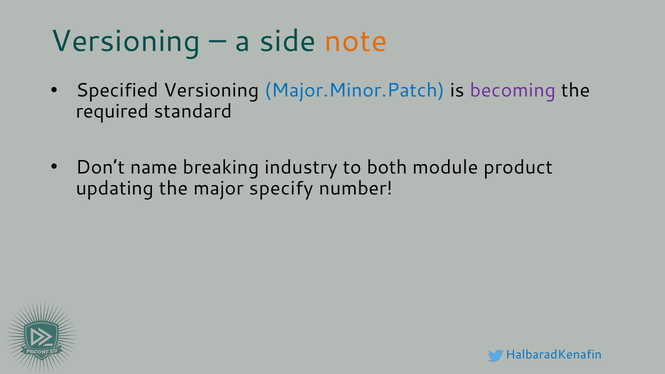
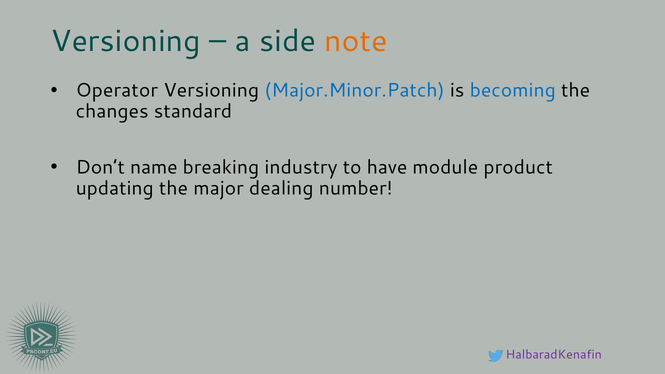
Specified: Specified -> Operator (117, 91)
becoming colour: purple -> blue (513, 91)
required: required -> changes (112, 111)
both: both -> have (387, 167)
specify: specify -> dealing (281, 188)
HalbaradKenafin colour: blue -> purple (554, 355)
